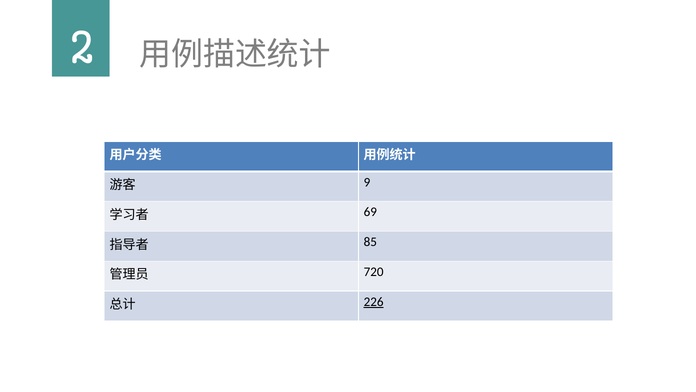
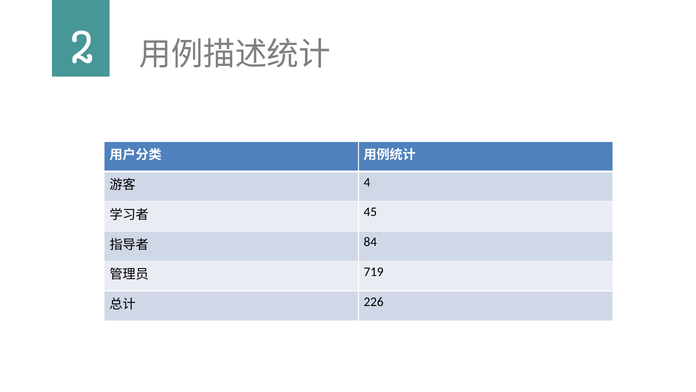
9: 9 -> 4 (367, 182)
69: 69 -> 45 (370, 212)
85: 85 -> 84 (370, 242)
720: 720 -> 719 (374, 272)
226 underline: present -> none (374, 301)
